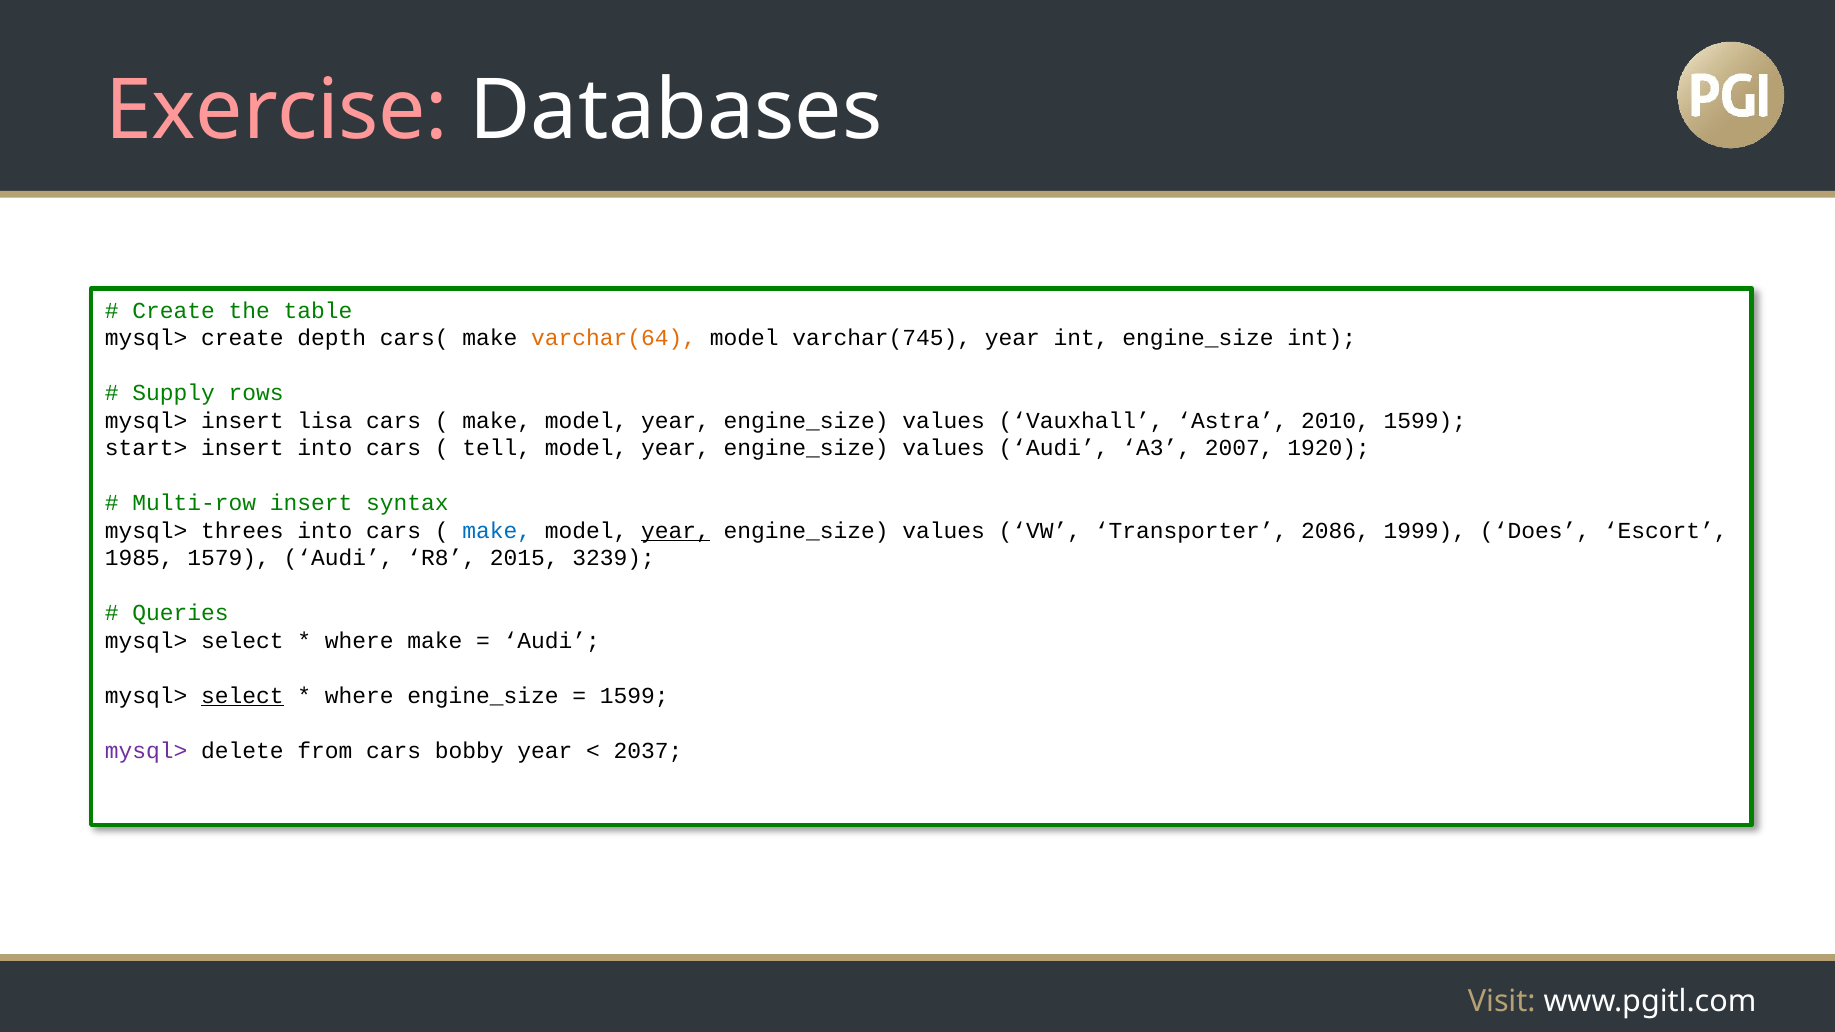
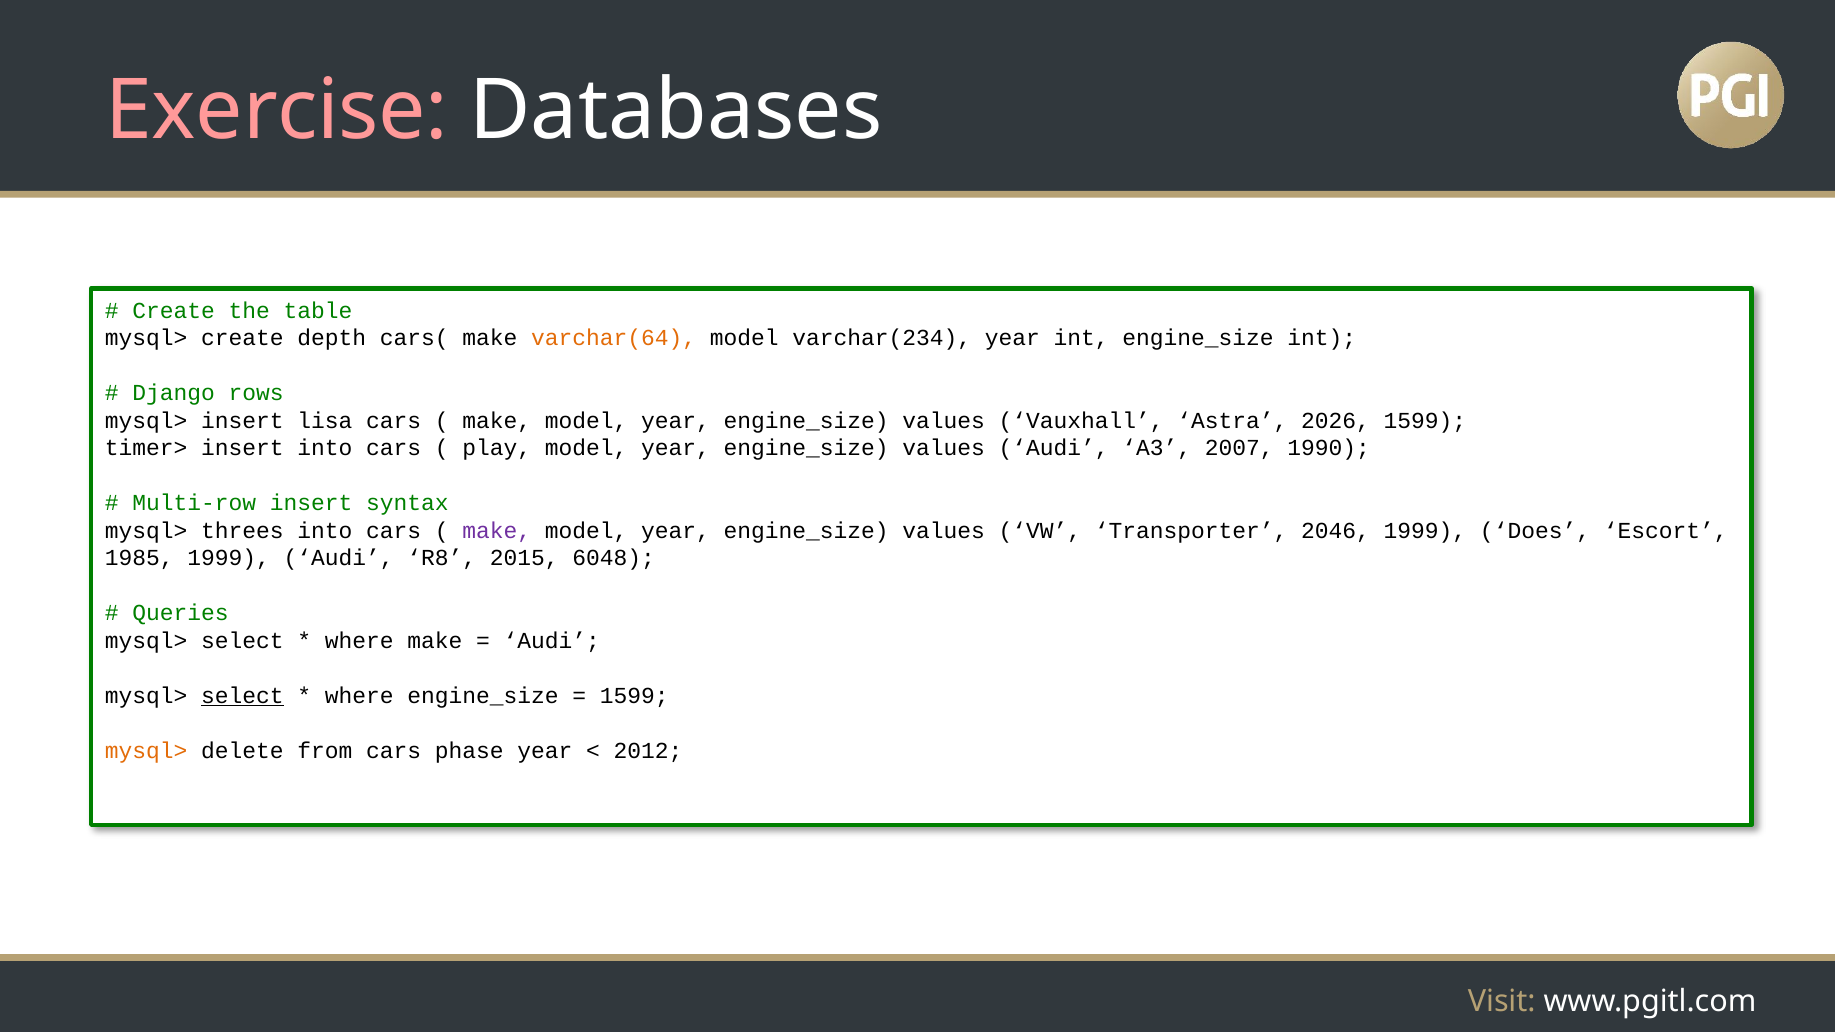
varchar(745: varchar(745 -> varchar(234 (882, 338)
Supply: Supply -> Django (174, 393)
2010: 2010 -> 2026 (1336, 421)
start>: start> -> timer> (146, 448)
tell: tell -> play (497, 448)
1920: 1920 -> 1990 (1329, 448)
make colour: blue -> purple (497, 531)
year underline: present -> none (675, 531)
2086: 2086 -> 2046 (1336, 531)
1985 1579: 1579 -> 1999 (229, 558)
3239: 3239 -> 6048 (614, 558)
mysql> colour: purple -> orange (146, 751)
bobby: bobby -> phase (469, 751)
2037: 2037 -> 2012 (648, 751)
